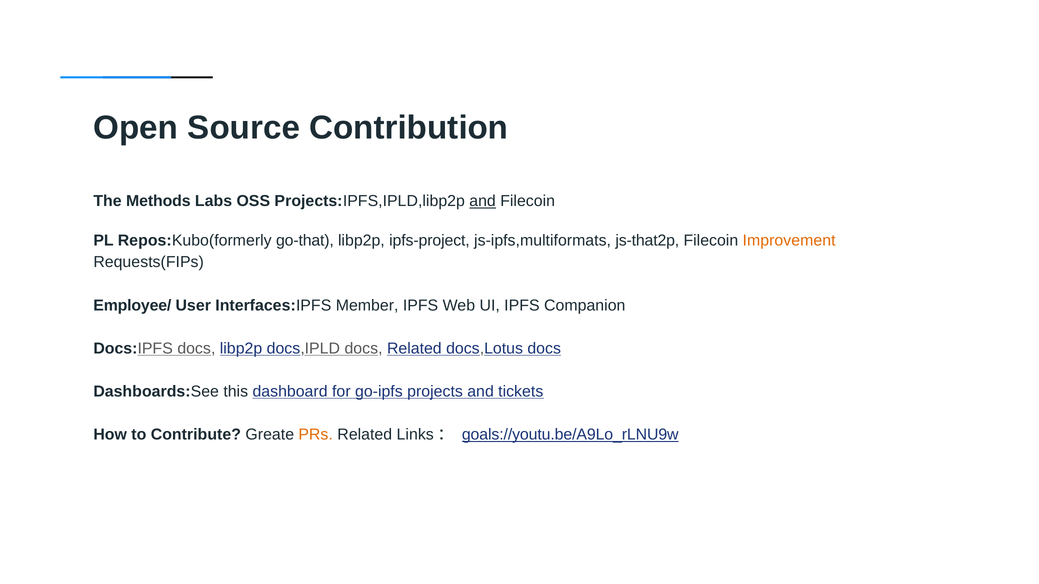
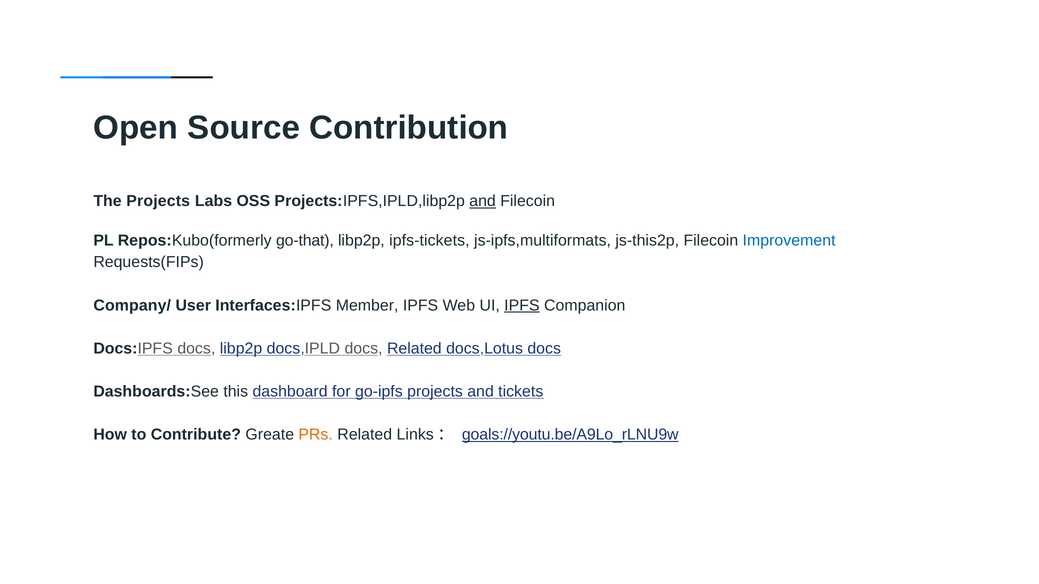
The Methods: Methods -> Projects (158, 201)
ipfs-project: ipfs-project -> ipfs-tickets (429, 241)
js-that2p: js-that2p -> js-this2p (647, 241)
Improvement colour: orange -> blue (789, 241)
Employee/: Employee/ -> Company/ (132, 306)
IPFS underline: none -> present (522, 306)
